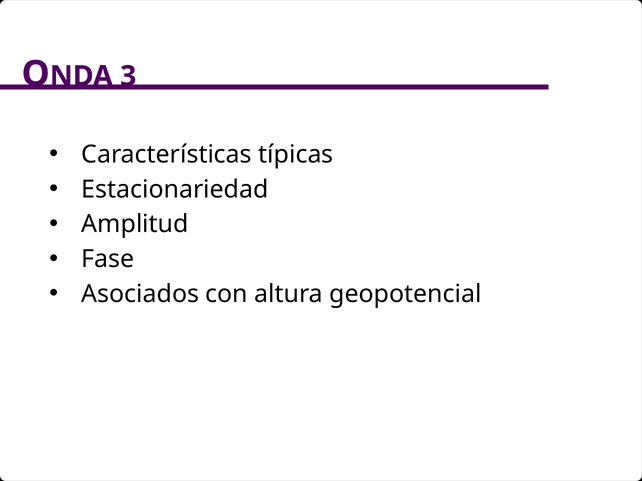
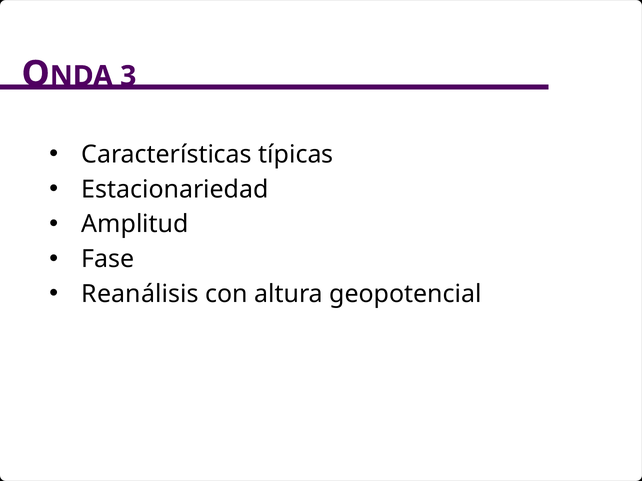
Asociados: Asociados -> Reanálisis (140, 294)
